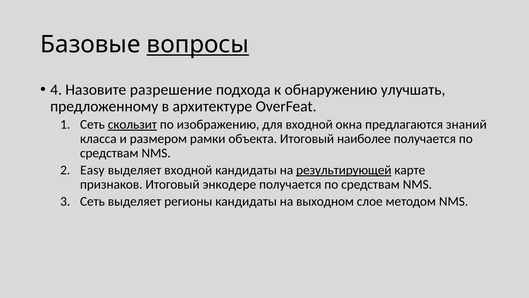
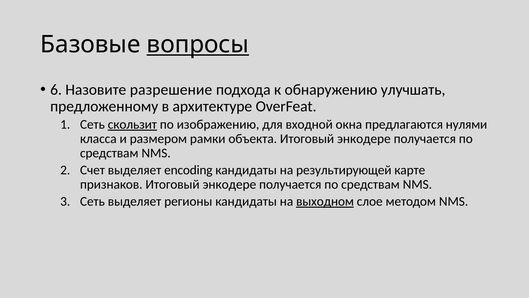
4: 4 -> 6 (56, 89)
знаний: знаний -> нулями (466, 124)
объекта Итоговый наиболее: наиболее -> энкодере (364, 139)
Easy: Easy -> Счет (92, 170)
выделяет входной: входной -> encoding (188, 170)
результирующей underline: present -> none (344, 170)
выходном underline: none -> present (325, 201)
